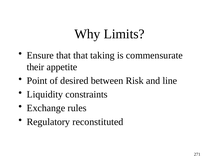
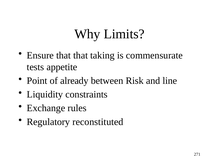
their: their -> tests (35, 67)
desired: desired -> already (74, 80)
